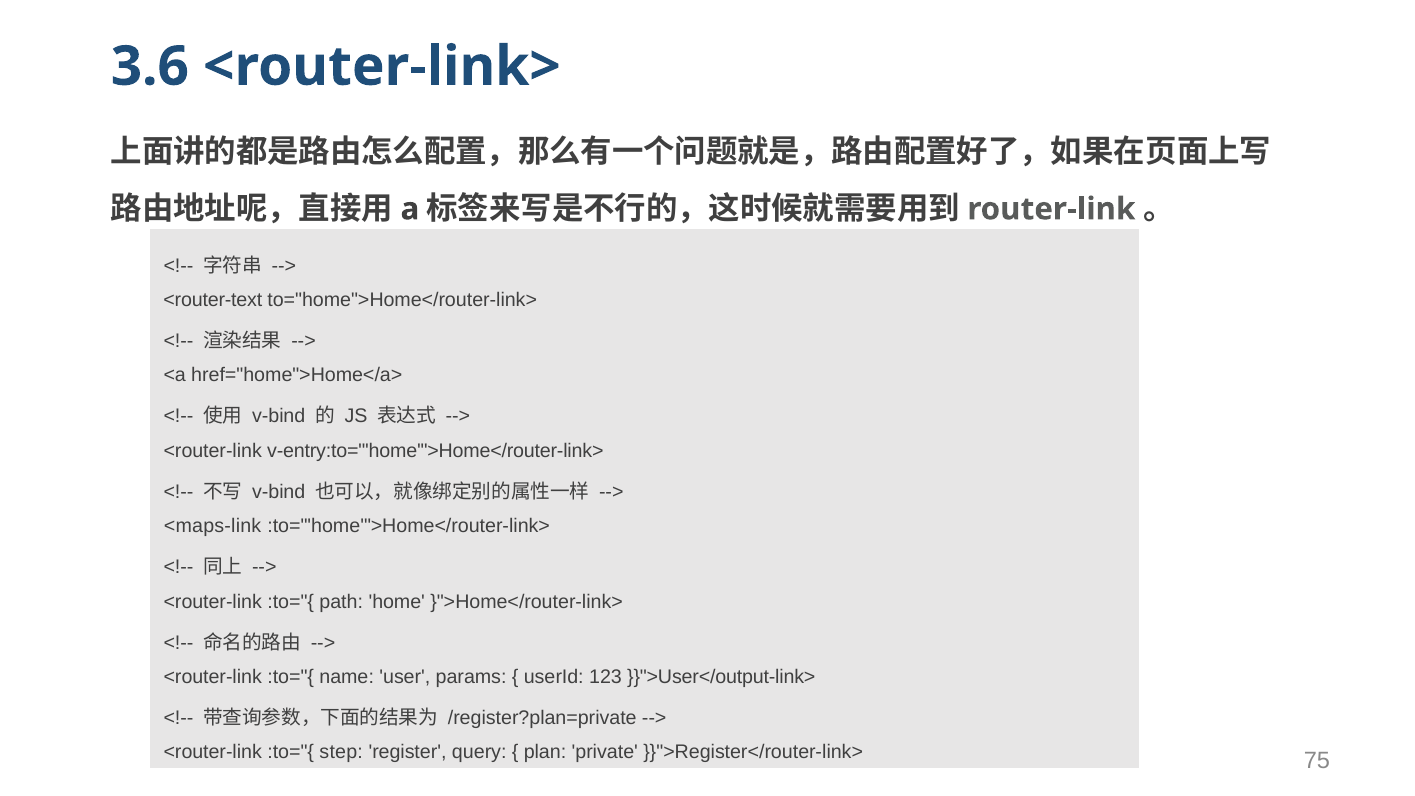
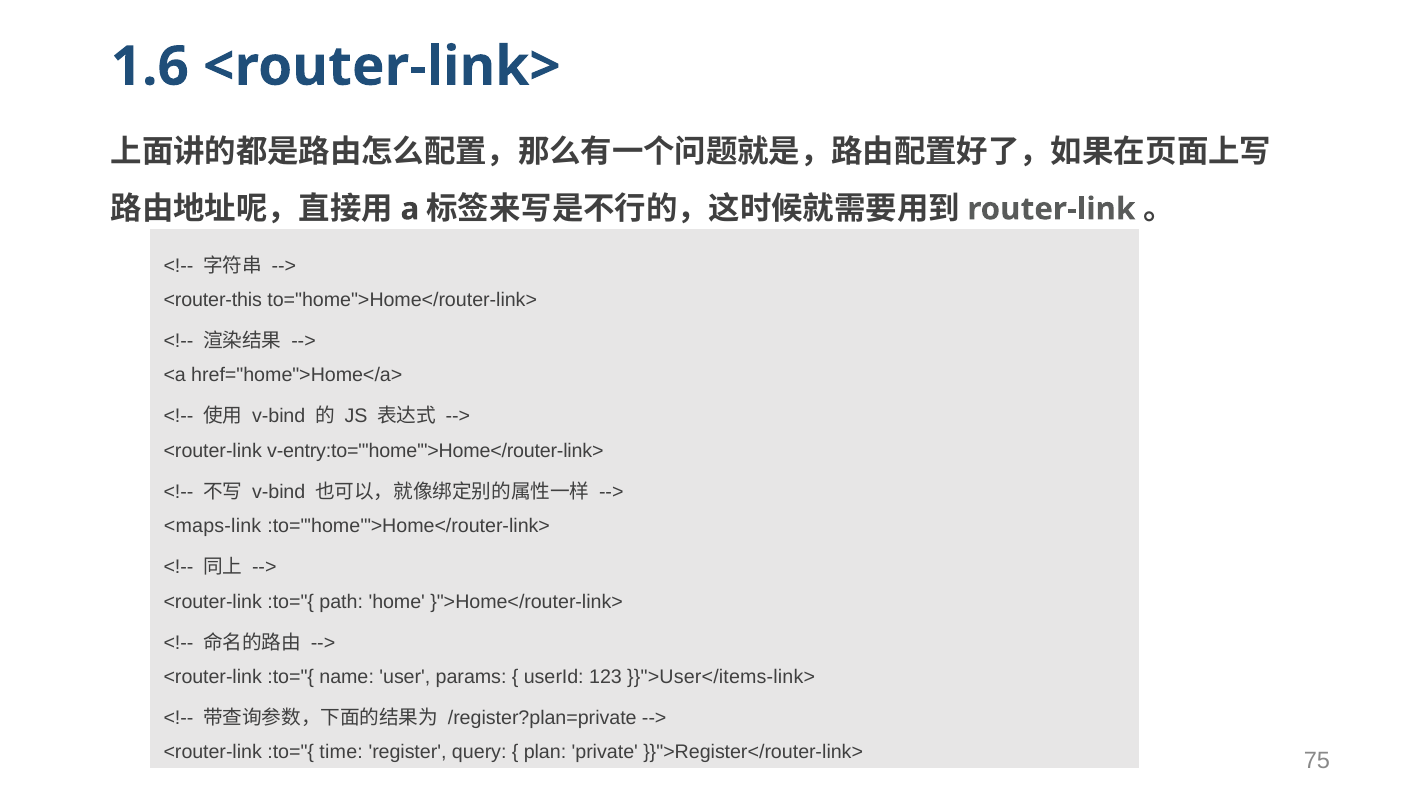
3.6: 3.6 -> 1.6 (150, 67)
<router-text: <router-text -> <router-this (213, 300)
}}">User</output-link>: }}">User</output-link> -> }}">User</items-link> (721, 677)
step: step -> time (341, 752)
